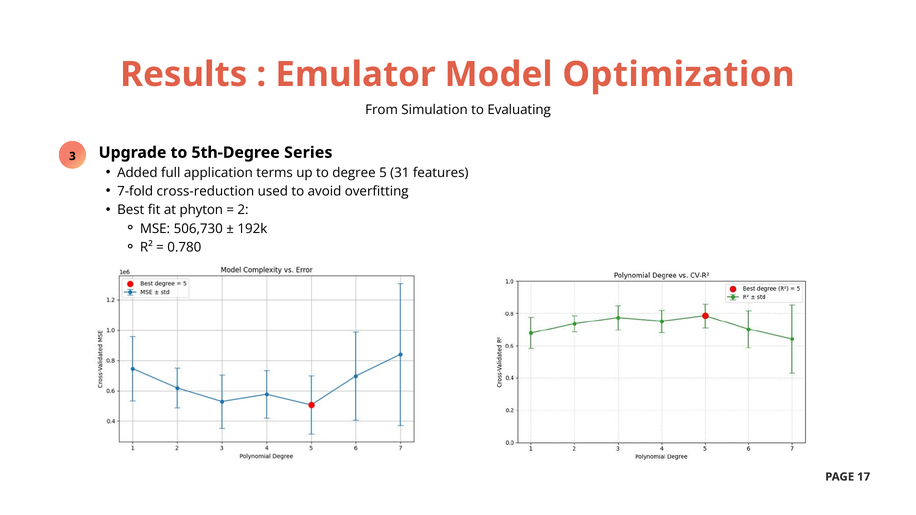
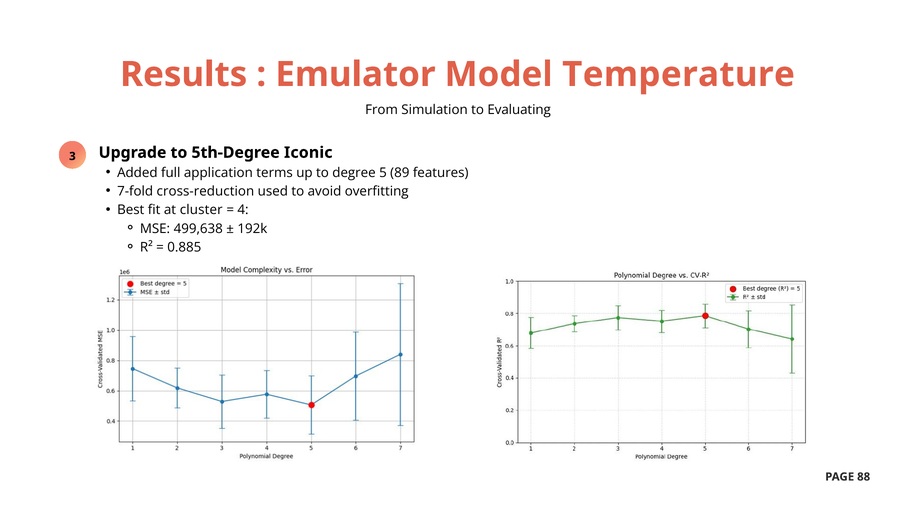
Optimization: Optimization -> Temperature (679, 74)
Series: Series -> Iconic (308, 153)
31: 31 -> 89 (400, 173)
phyton: phyton -> cluster (201, 210)
2: 2 -> 4 (243, 210)
506,730: 506,730 -> 499,638 (198, 229)
0.780: 0.780 -> 0.885 (184, 247)
17: 17 -> 88 (864, 477)
